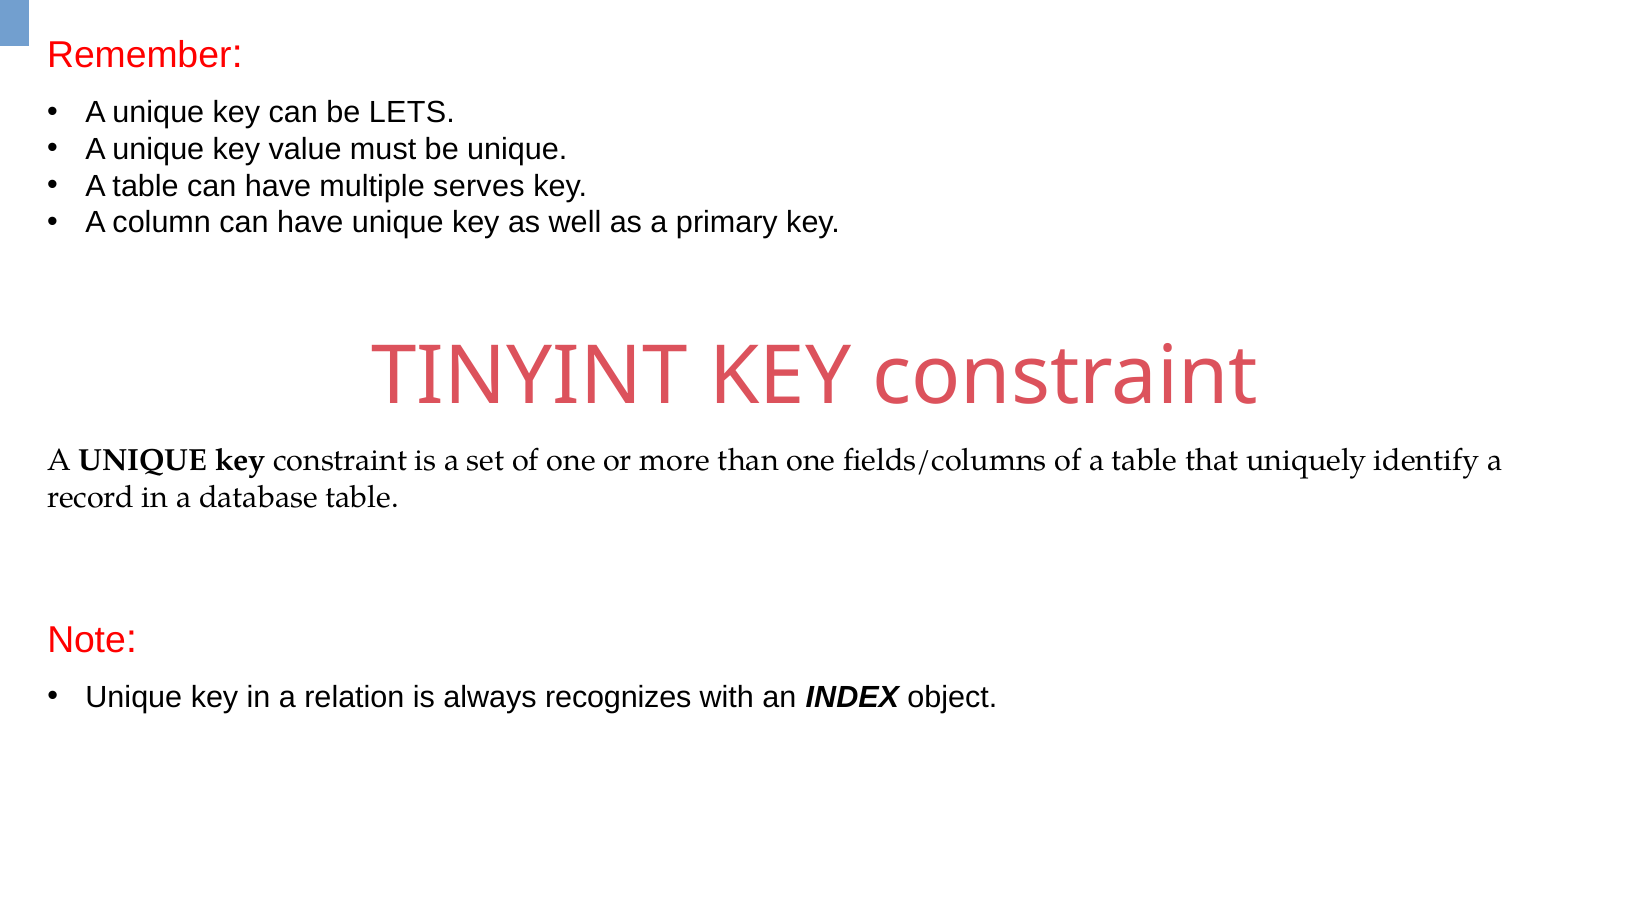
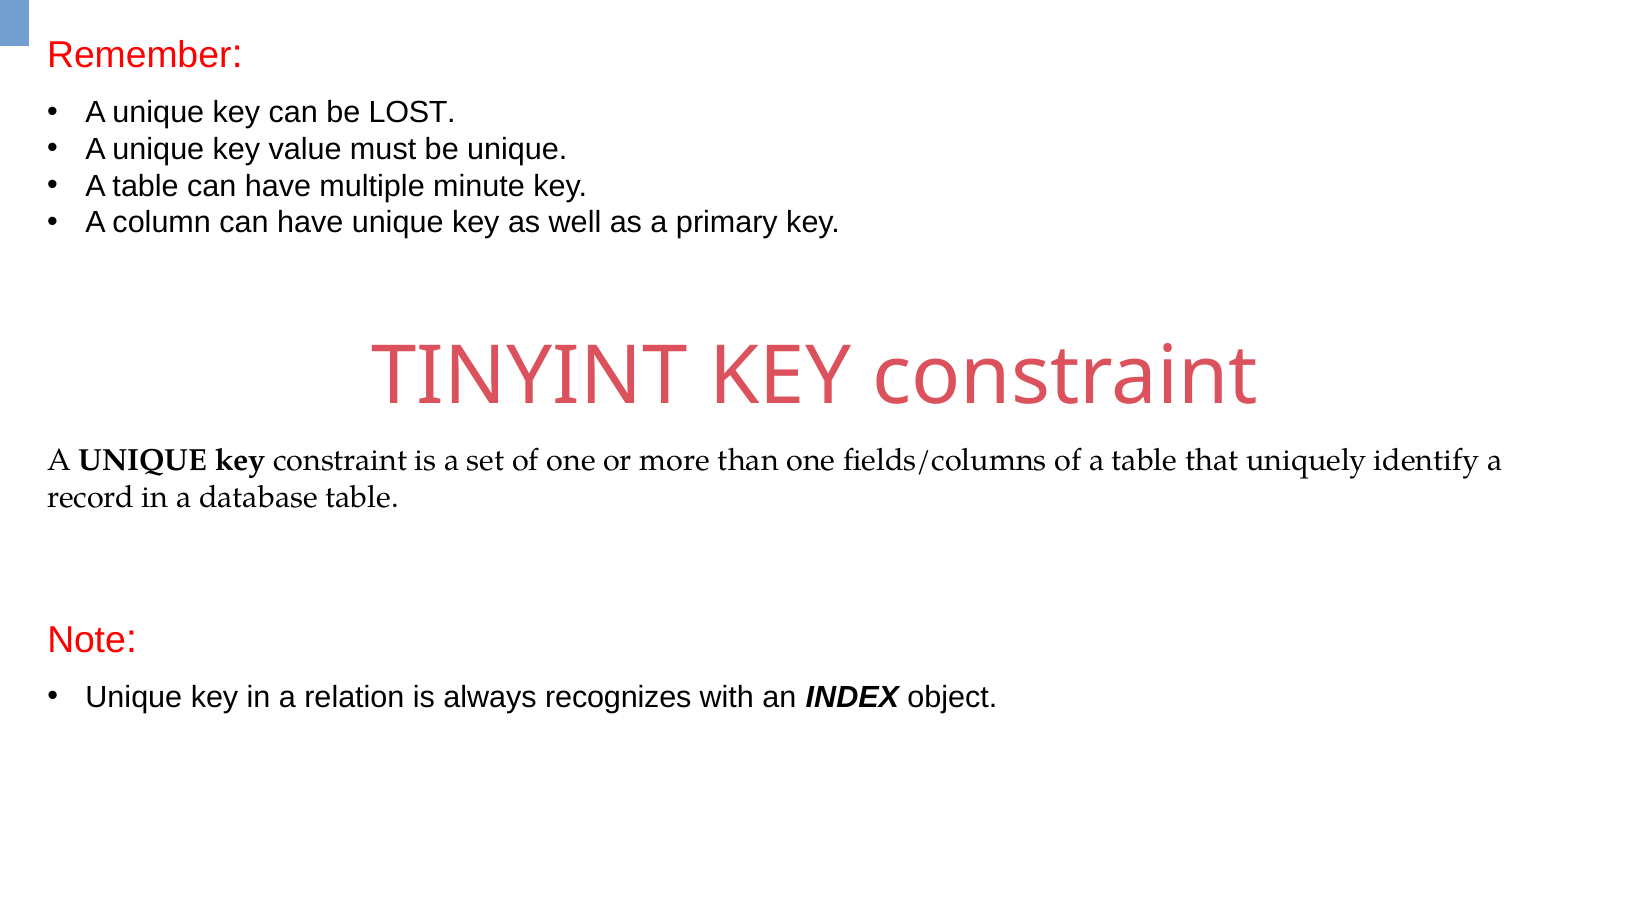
LETS: LETS -> LOST (412, 113)
serves: serves -> minute (479, 186)
